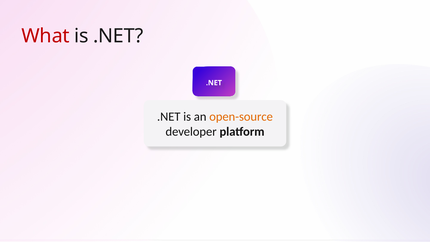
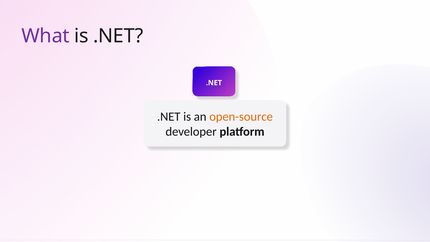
What colour: red -> purple (46, 36)
